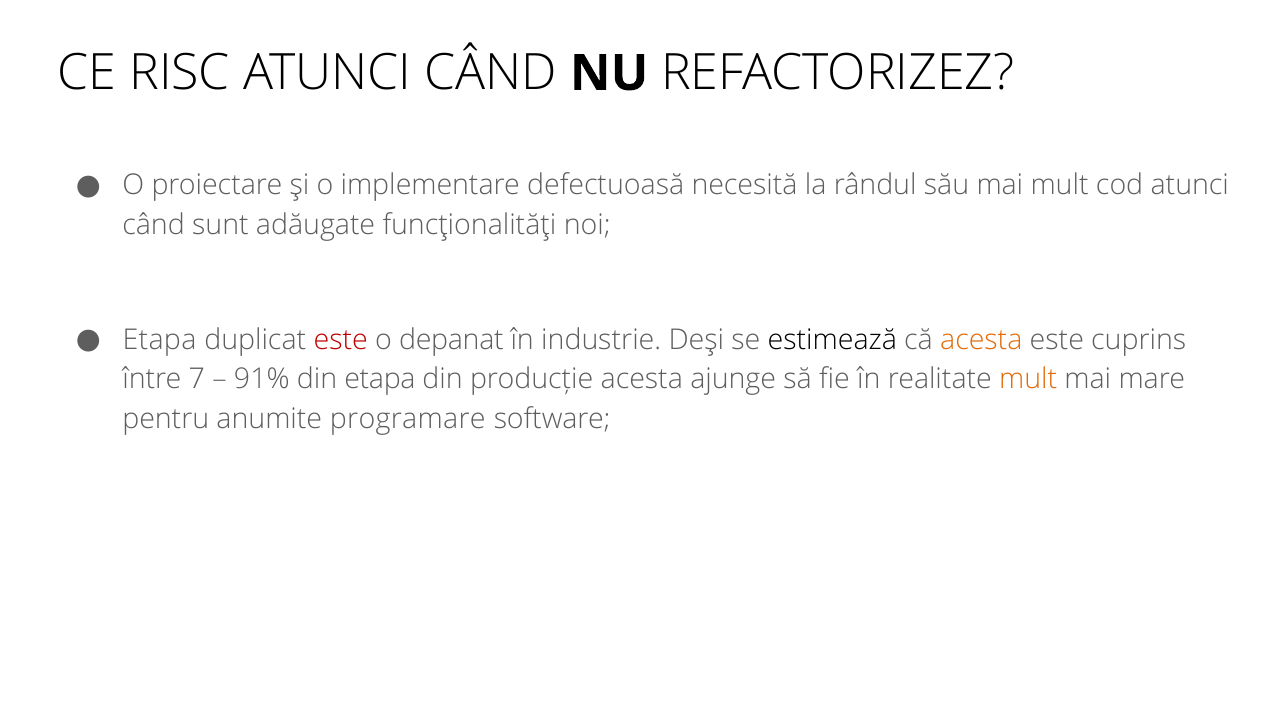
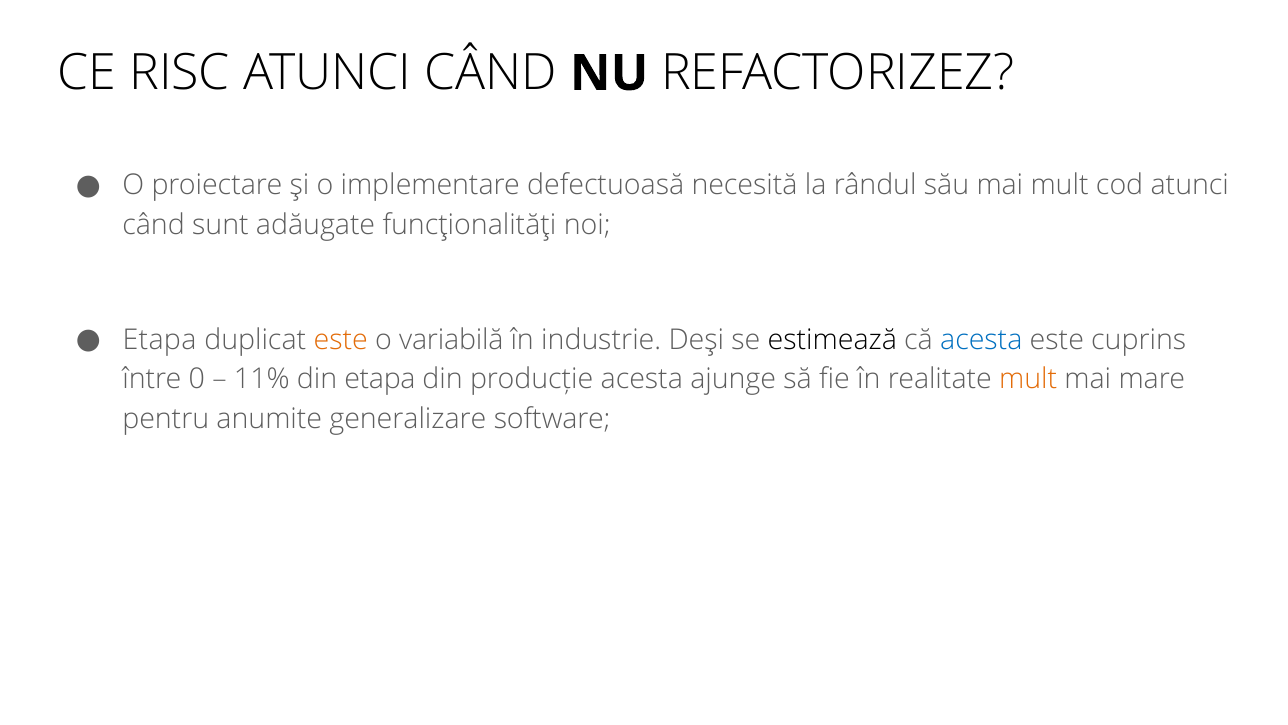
este colour: red -> orange (341, 339)
depanat: depanat -> variabilă (451, 339)
acesta colour: orange -> blue (981, 339)
7: 7 -> 0 (197, 379)
91%: 91% -> 11% (262, 379)
programare: programare -> generalizare (408, 418)
